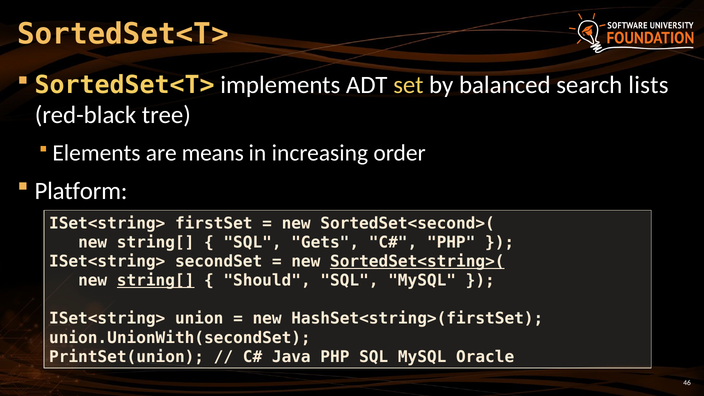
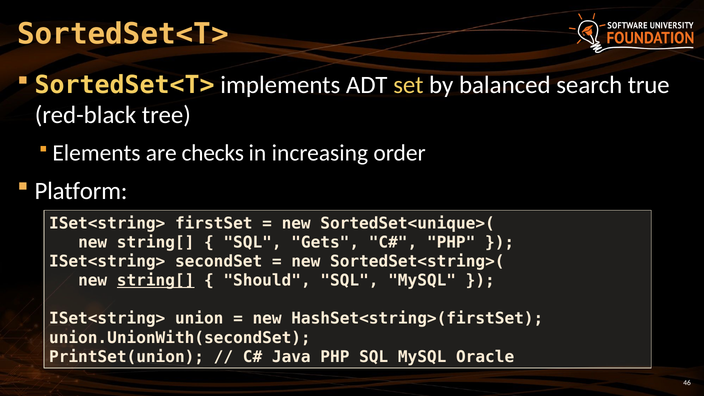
lists: lists -> true (649, 85)
means: means -> checks (213, 153)
SortedSet<second>(: SortedSet<second>( -> SortedSet<unique>( (408, 223)
SortedSet<string>( underline: present -> none (417, 262)
